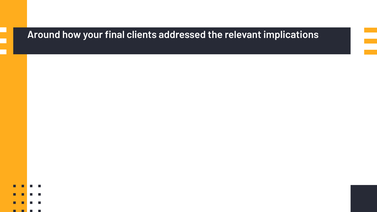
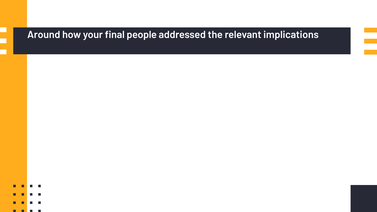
clients: clients -> people (142, 35)
